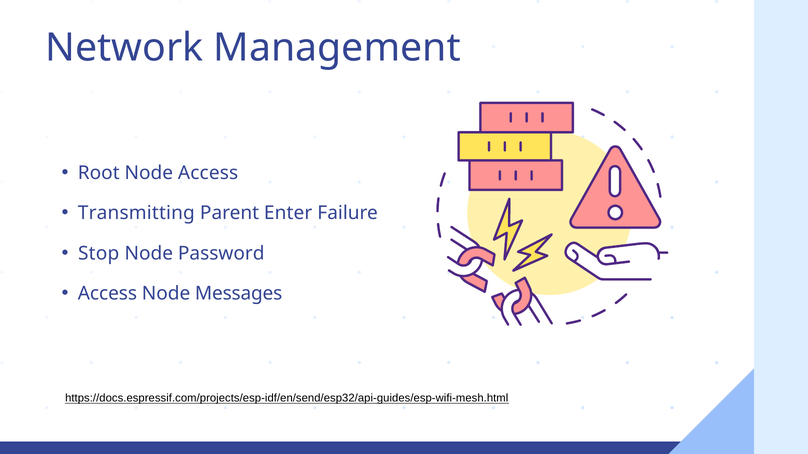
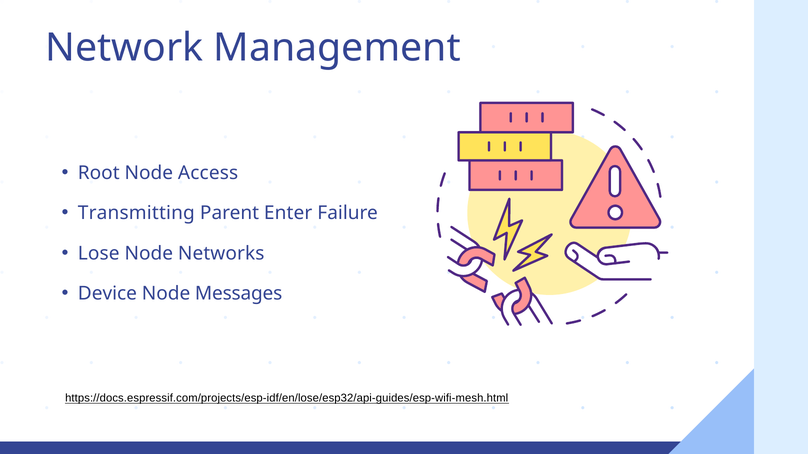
Stop: Stop -> Lose (99, 254)
Password: Password -> Networks (221, 254)
Access: Access -> Device (107, 294)
https://docs.espressif.com/projects/esp-idf/en/send/esp32/api-guides/esp-wifi-mesh.html: https://docs.espressif.com/projects/esp-idf/en/send/esp32/api-guides/esp-wifi-mesh.html -> https://docs.espressif.com/projects/esp-idf/en/lose/esp32/api-guides/esp-wifi-mesh.html (287, 399)
